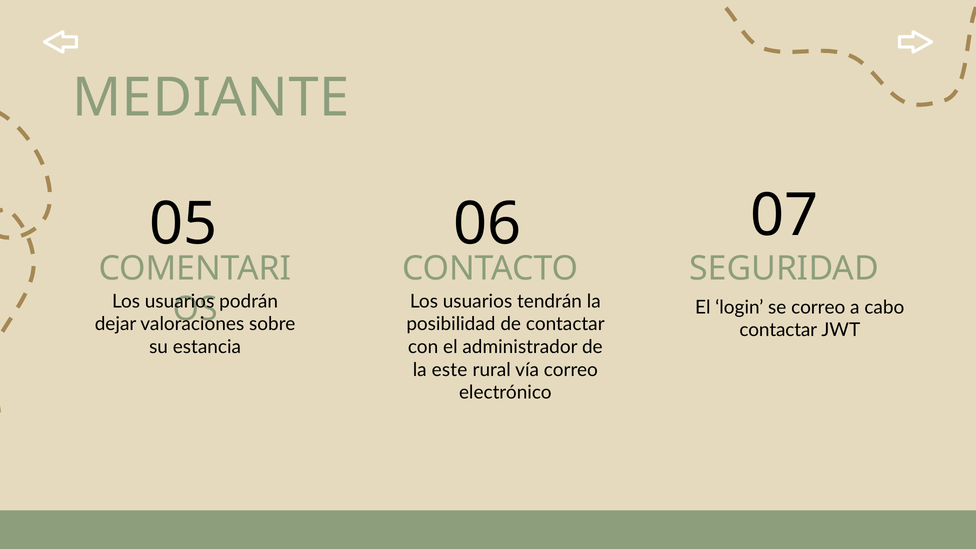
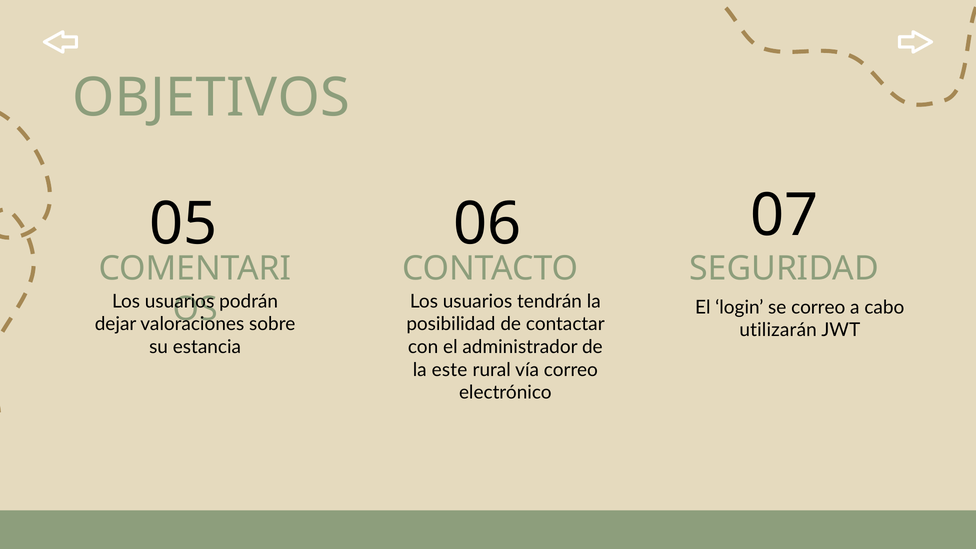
MEDIANTE: MEDIANTE -> OBJETIVOS (211, 98)
contactar: contactar -> utilizarán (778, 330)
